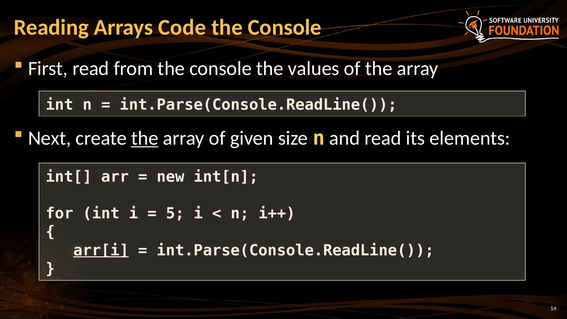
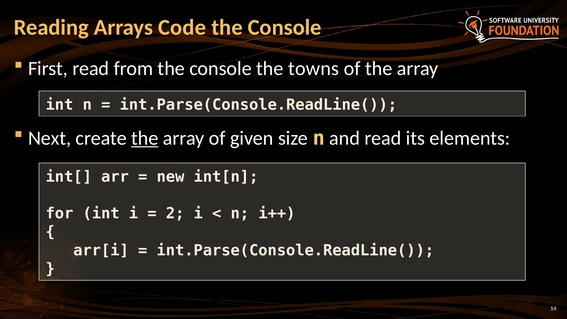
values: values -> towns (314, 69)
5: 5 -> 2 (175, 214)
arr[i underline: present -> none (101, 250)
